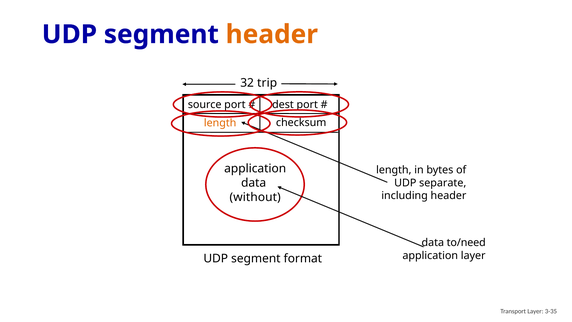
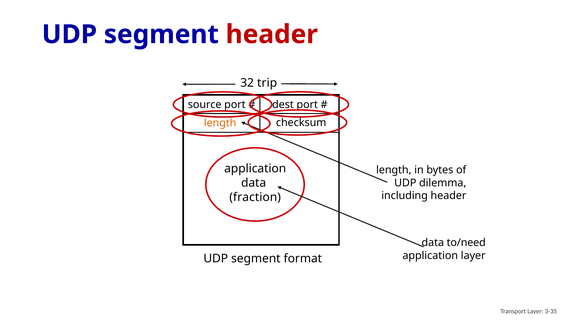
header colour: orange -> red (272, 34)
separate: separate -> dilemma (443, 183)
without: without -> fraction (255, 197)
